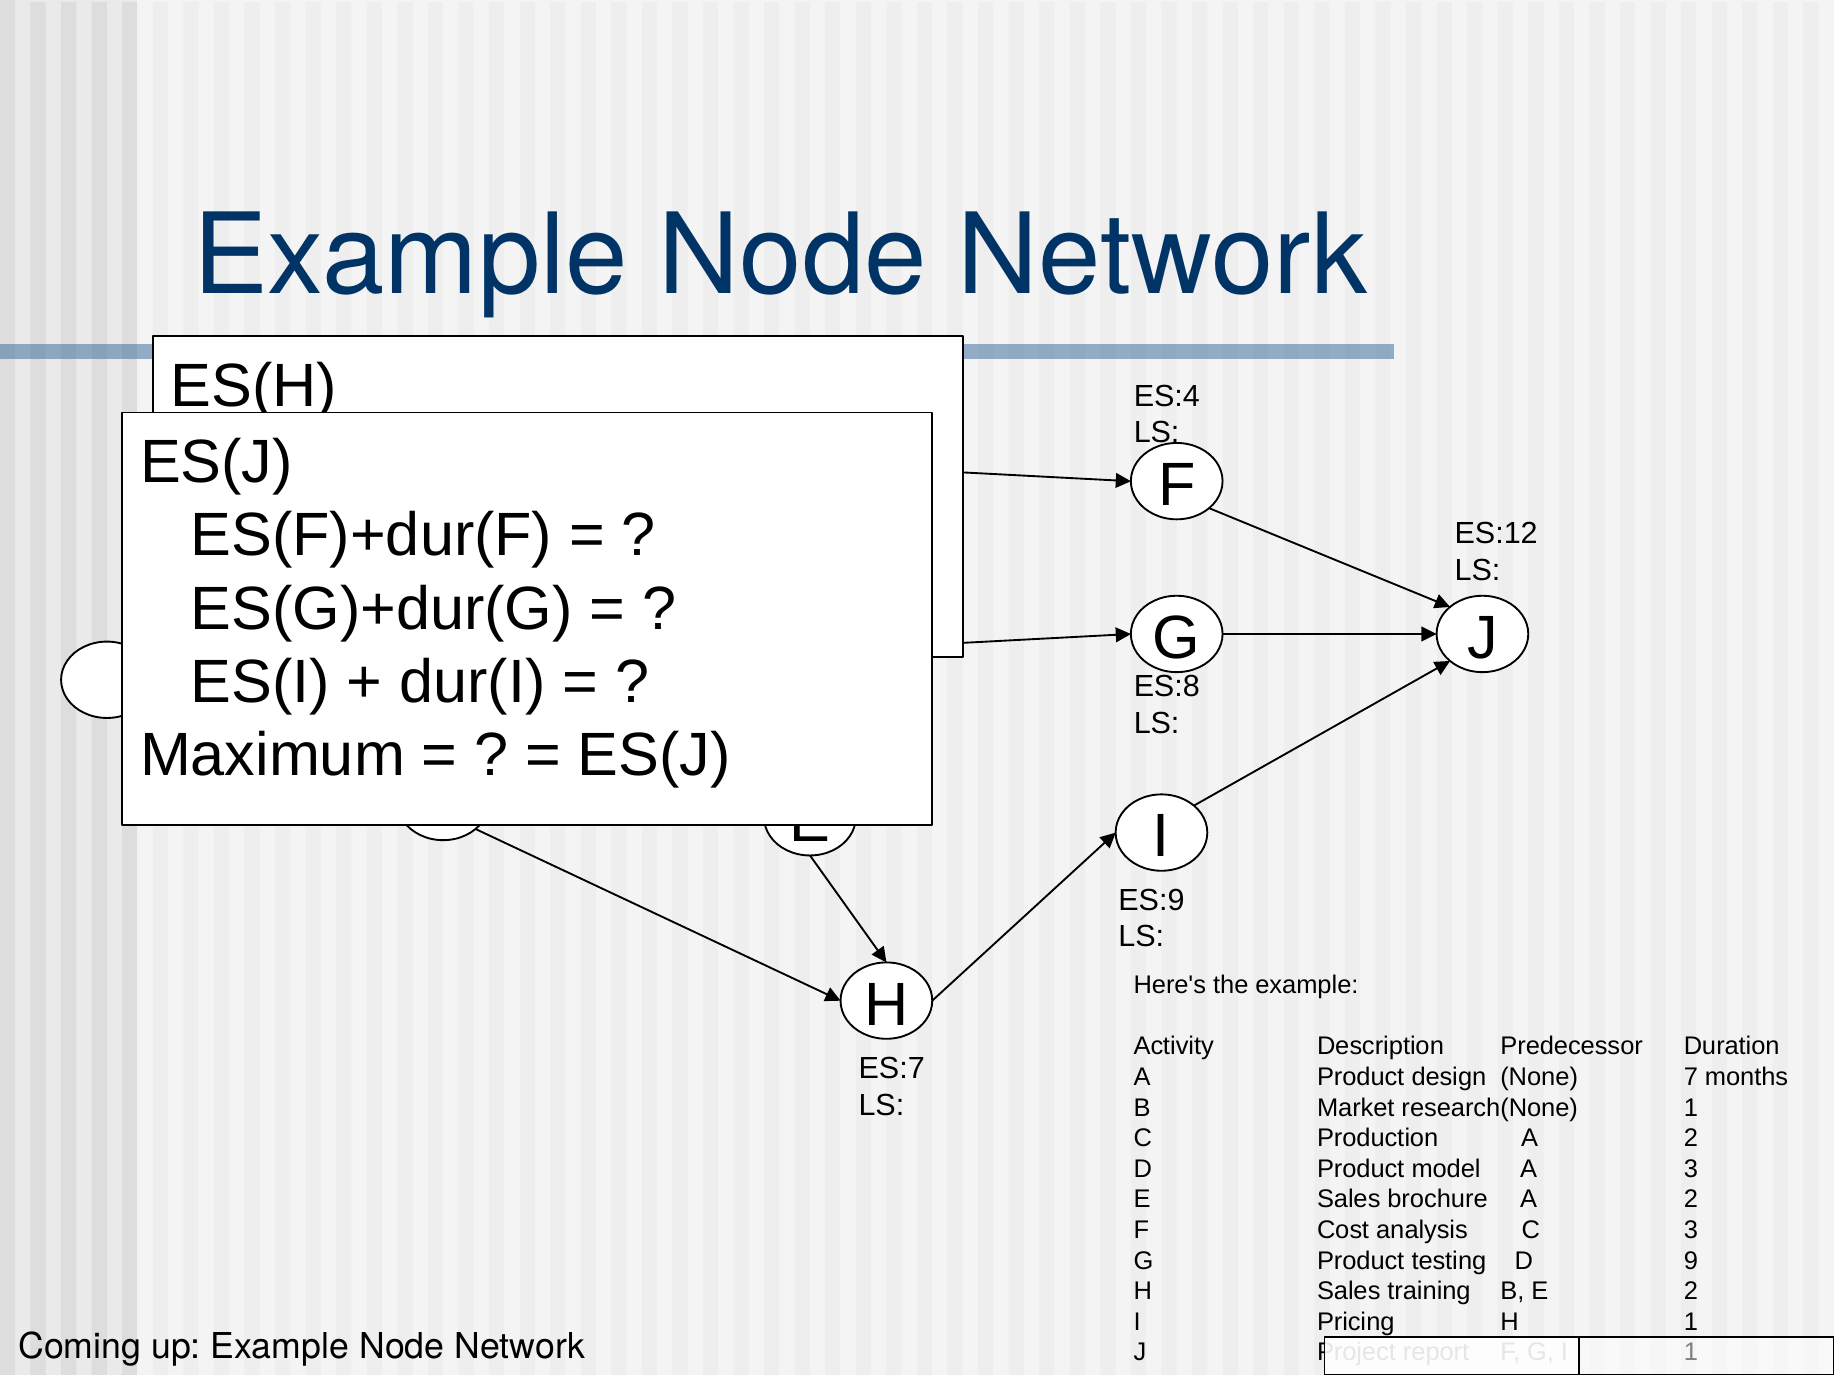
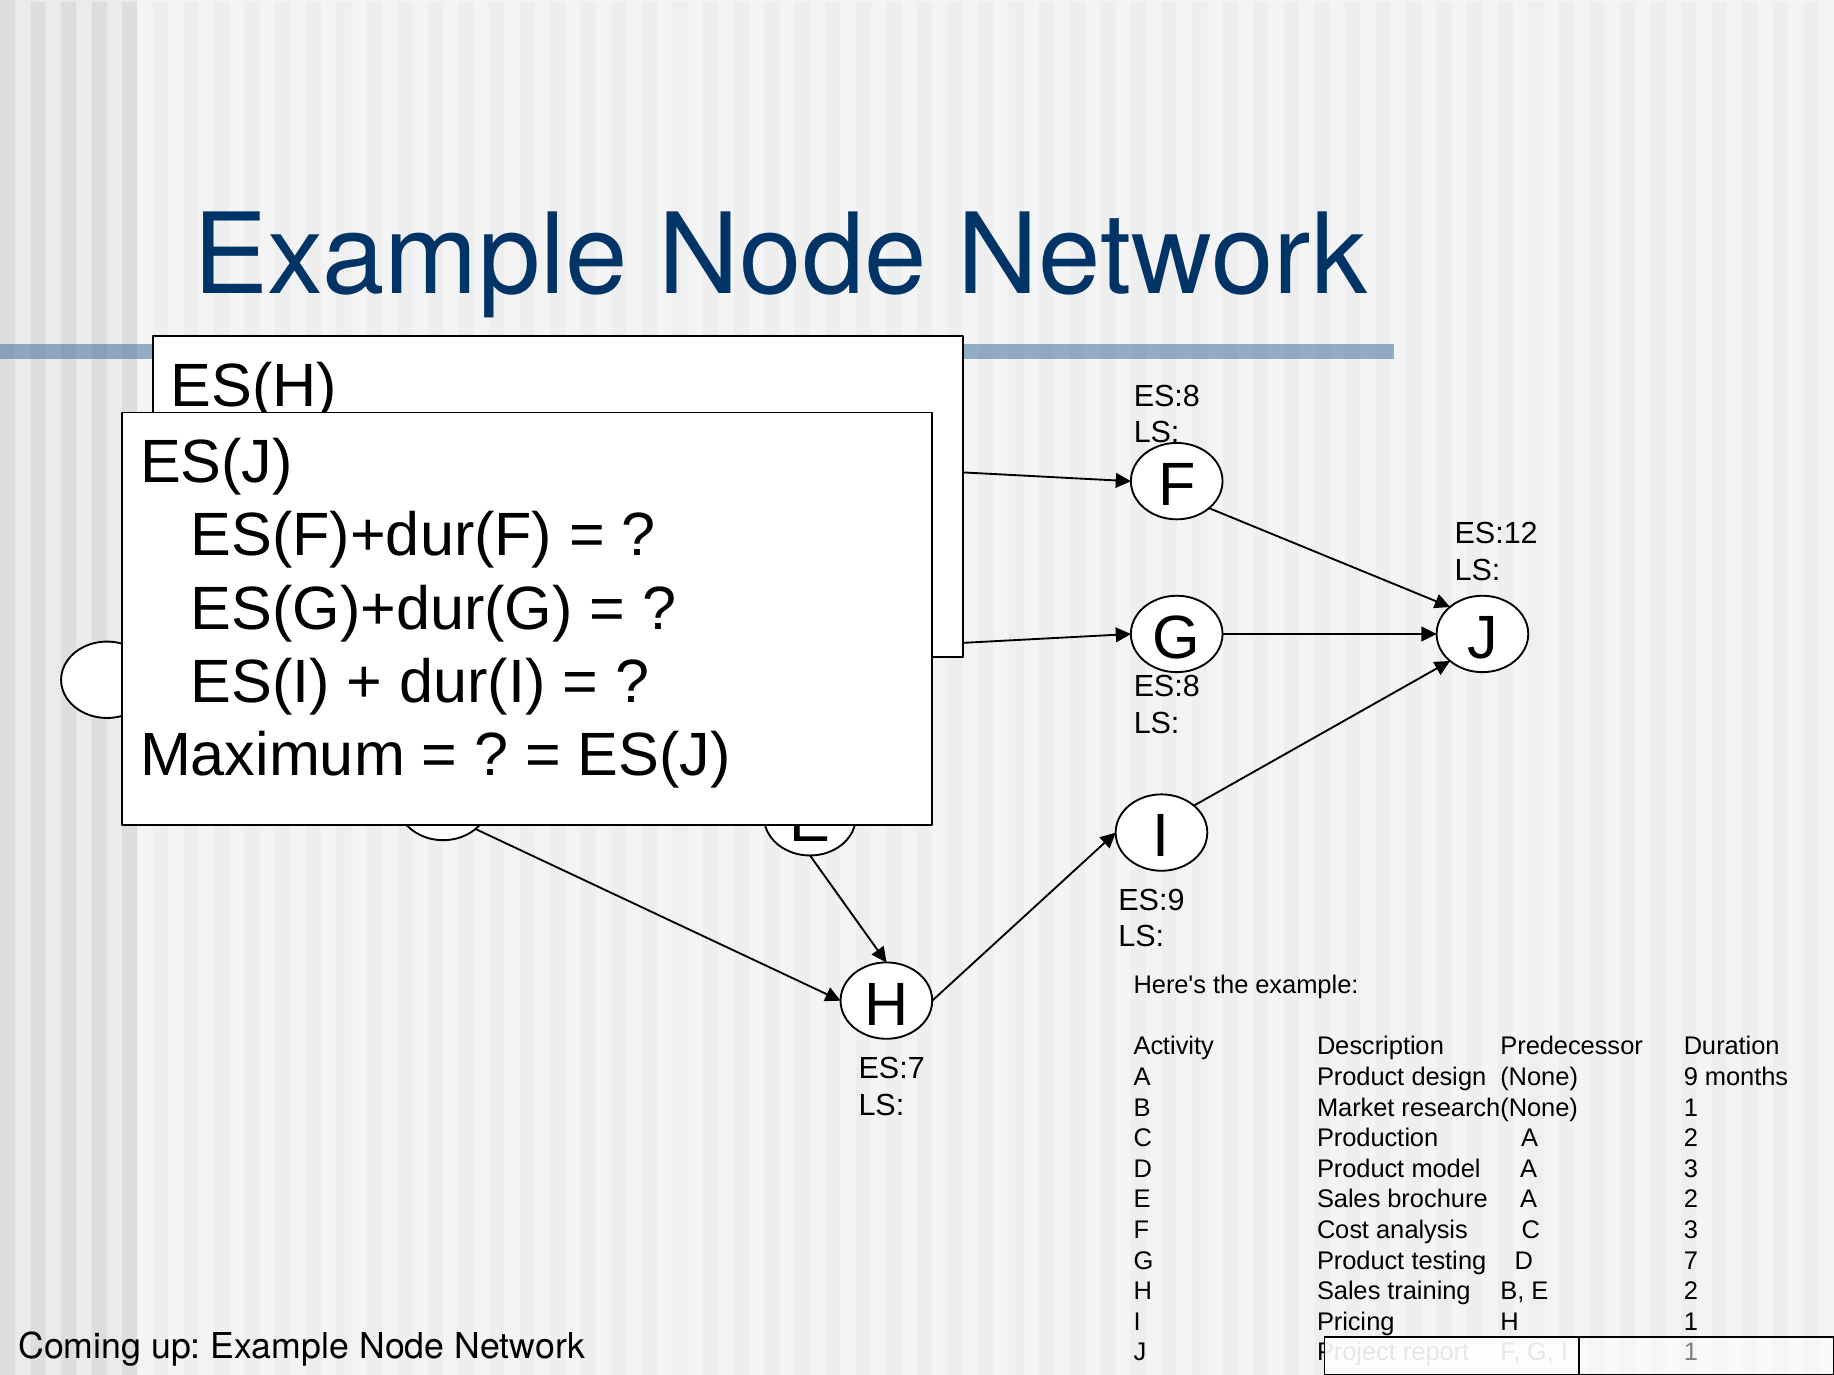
ES:4: ES:4 -> ES:8 (1167, 396)
None 7: 7 -> 9 (1691, 1078)
D 9: 9 -> 7 (1691, 1261)
